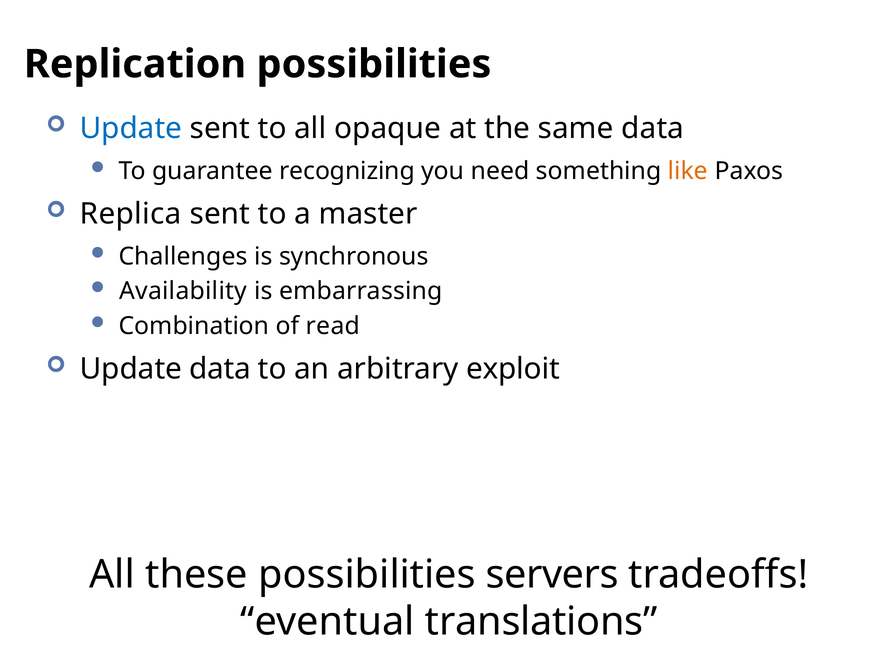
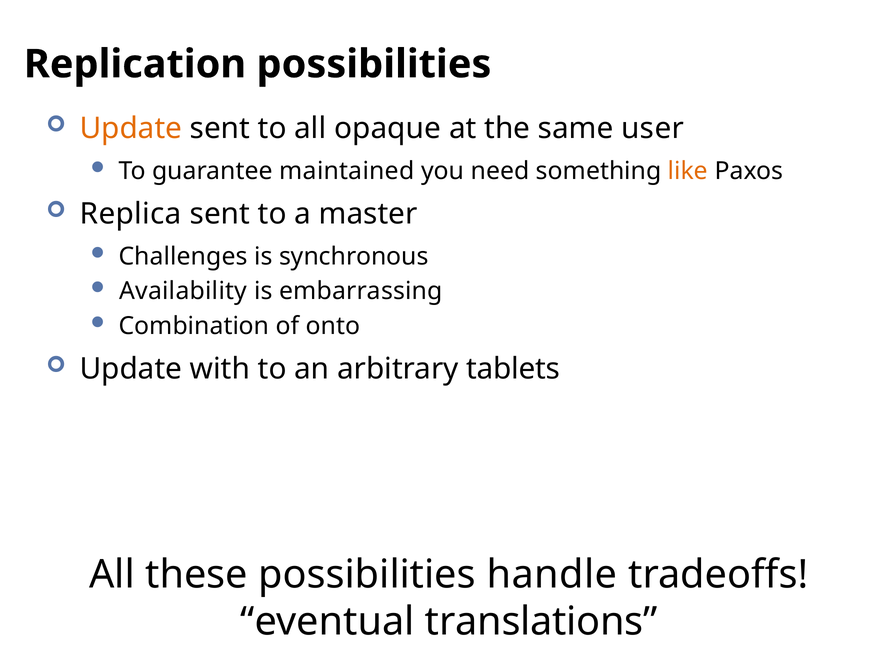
Update colour: blue -> orange (131, 129)
same data: data -> user (653, 129)
recognizing: recognizing -> maintained (347, 171)
read: read -> onto (333, 326)
Update data: data -> with (220, 369)
exploit: exploit -> tablets (513, 369)
servers: servers -> handle (552, 574)
